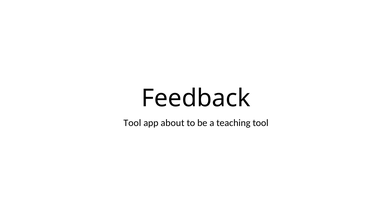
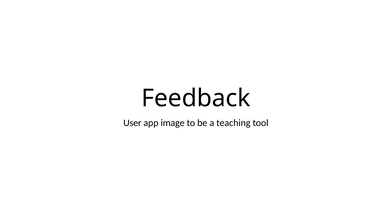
Tool: Tool -> User (132, 123)
about: about -> image (173, 123)
